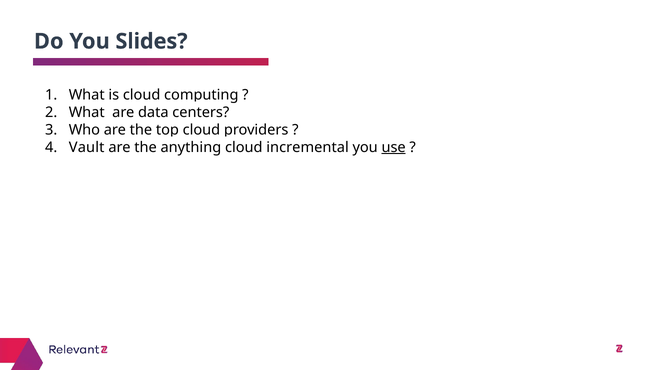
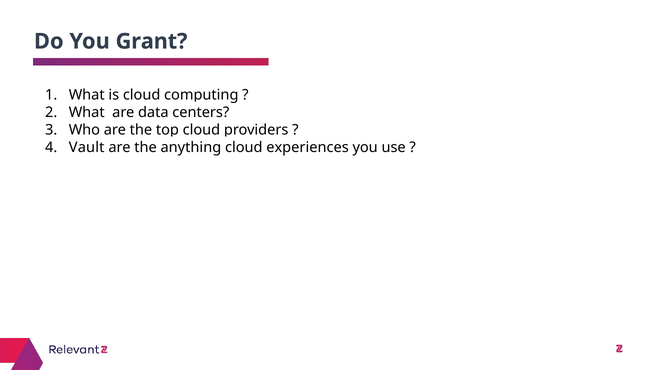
Slides: Slides -> Grant (151, 41)
incremental: incremental -> experiences (308, 147)
use underline: present -> none (394, 147)
